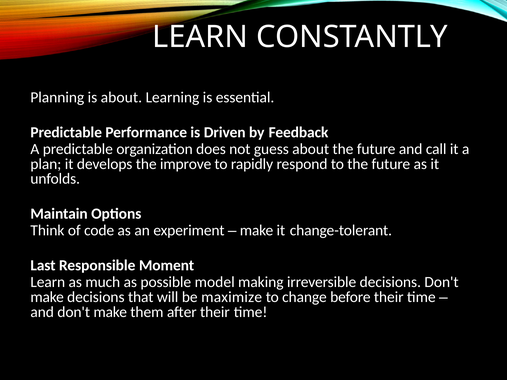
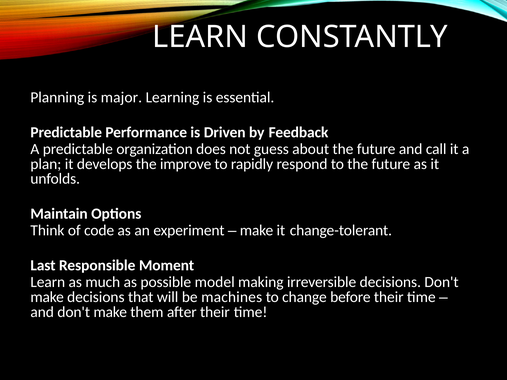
is about: about -> major (121, 97)
maximize: maximize -> machines (232, 297)
